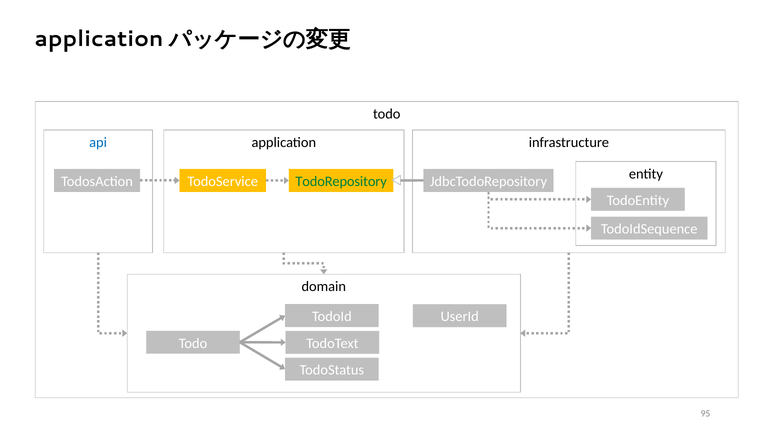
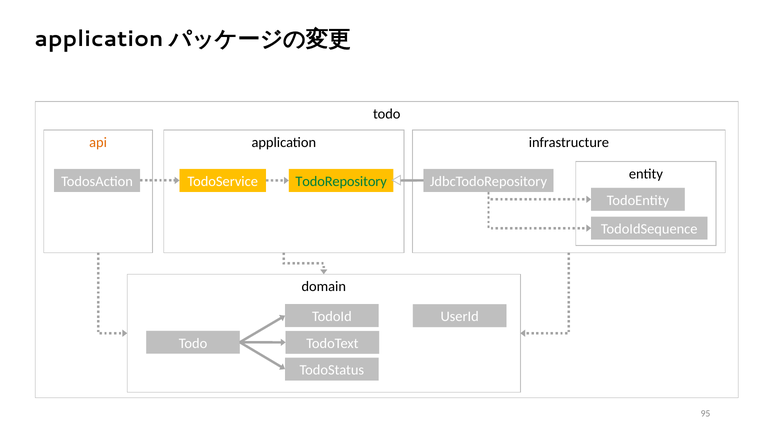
api colour: blue -> orange (98, 142)
